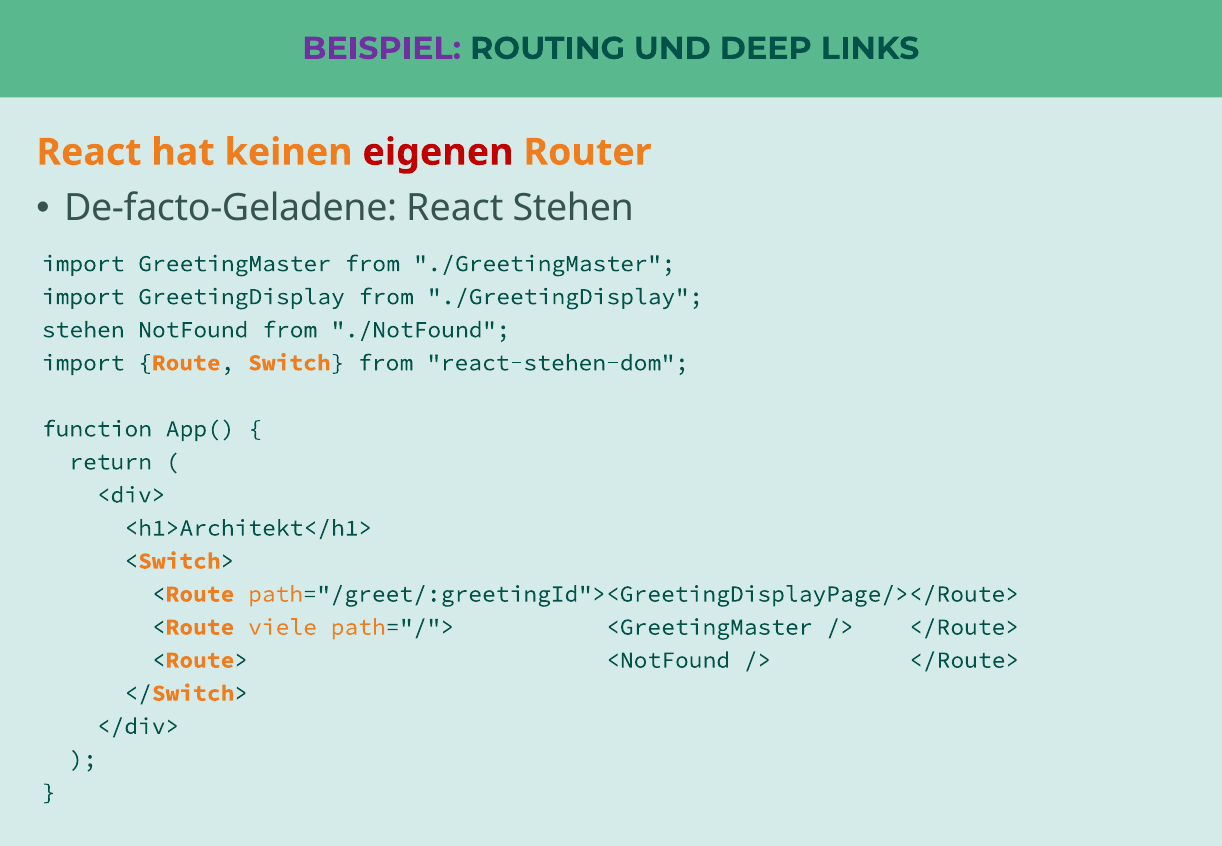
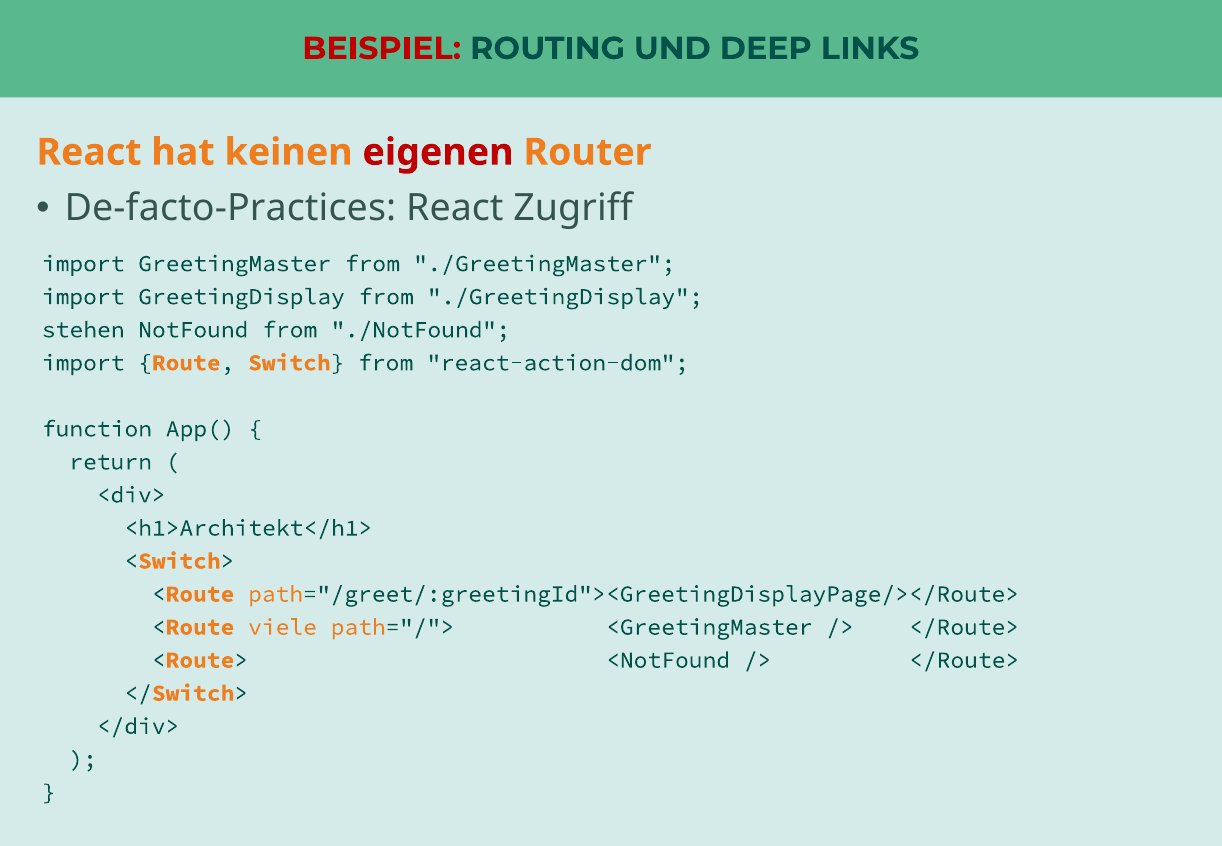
BEISPIEL colour: purple -> red (382, 48)
De-facto-Geladene: De-facto-Geladene -> De-facto-Practices (230, 209)
React Stehen: Stehen -> Zugriff (573, 209)
react-stehen-dom: react-stehen-dom -> react-action-dom (558, 363)
